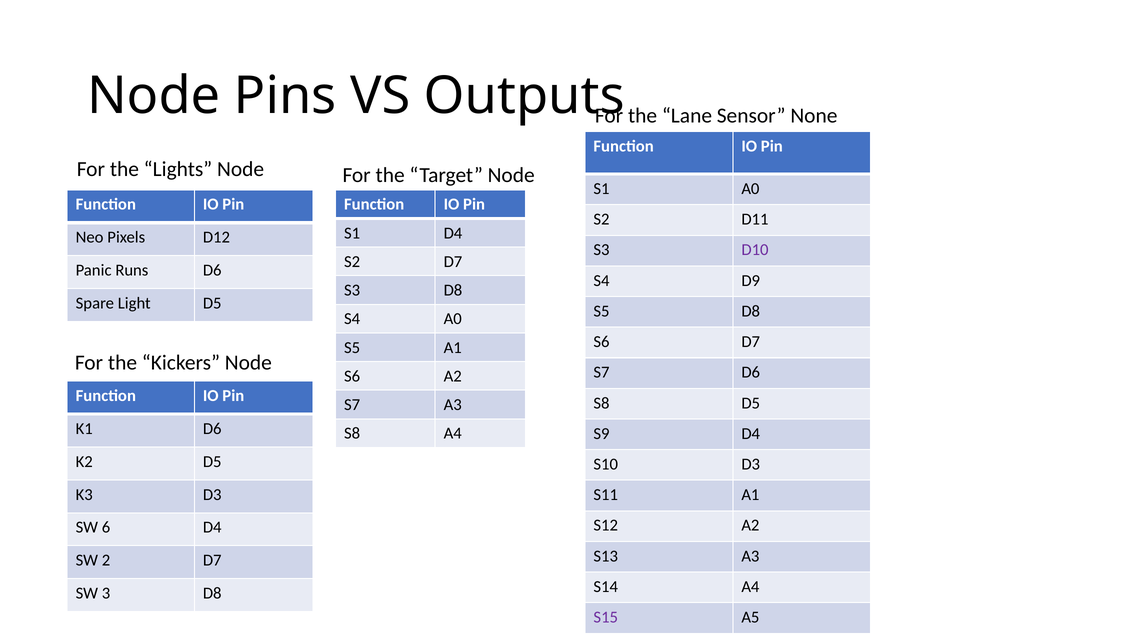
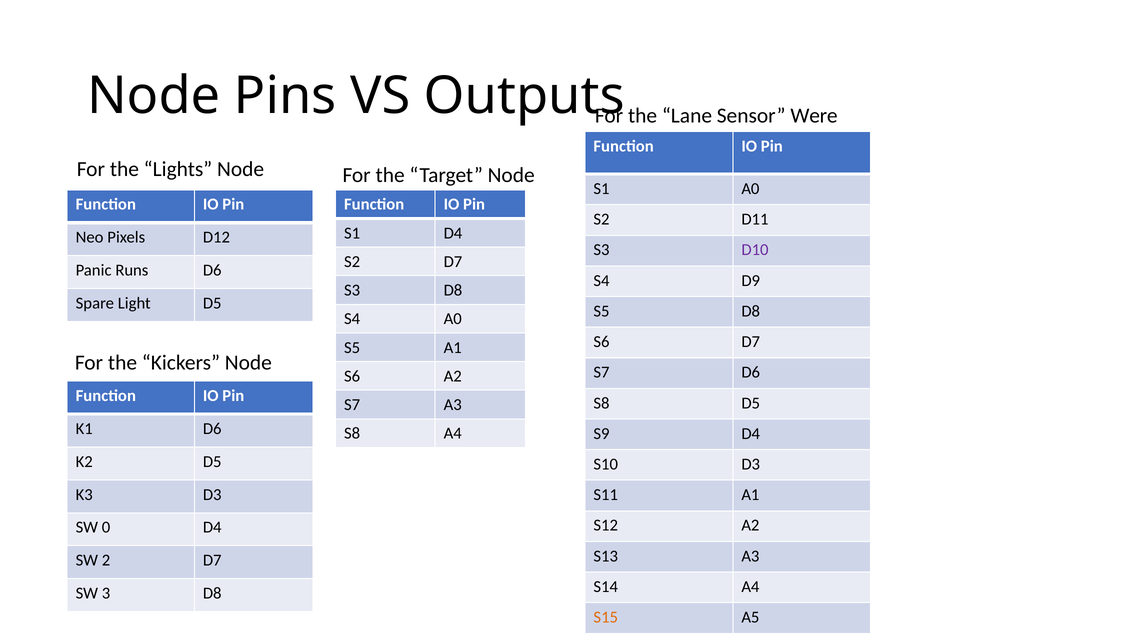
None: None -> Were (814, 116)
6: 6 -> 0 (106, 527)
S15 colour: purple -> orange (606, 617)
